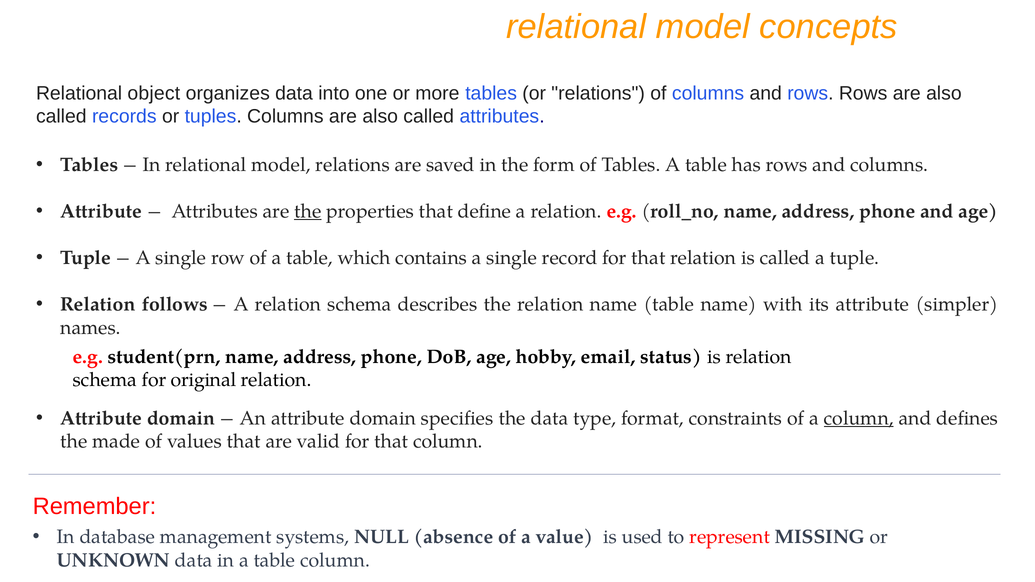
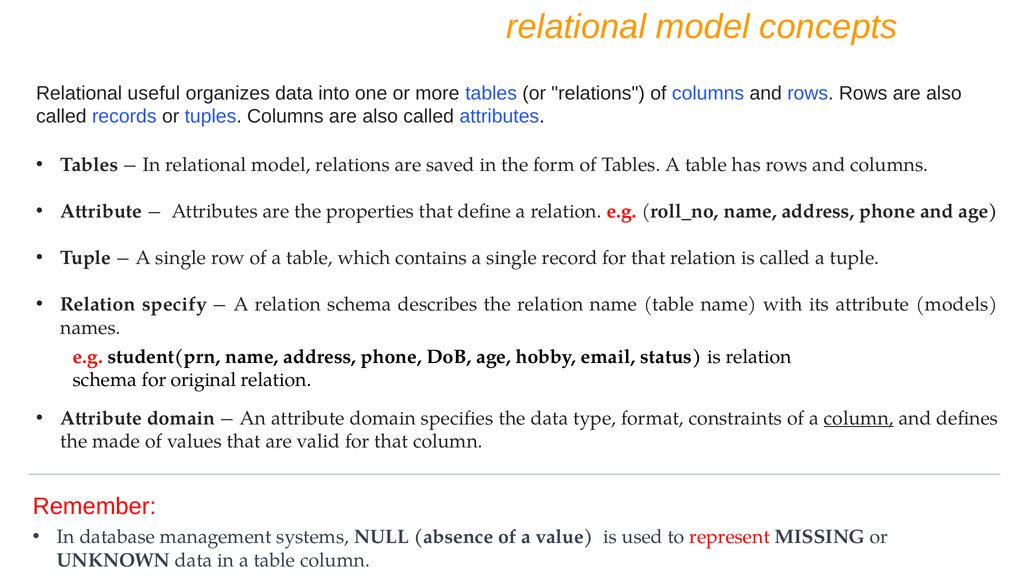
object: object -> useful (154, 93)
the underline: present -> none (308, 211)
follows: follows -> specify (175, 304)
simpler: simpler -> models (957, 304)
